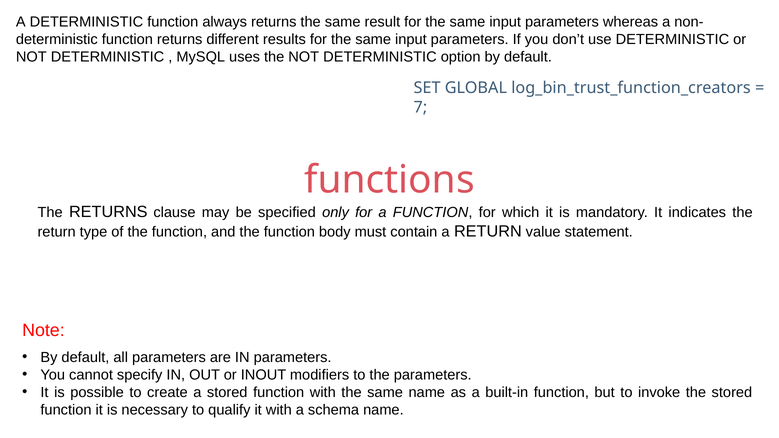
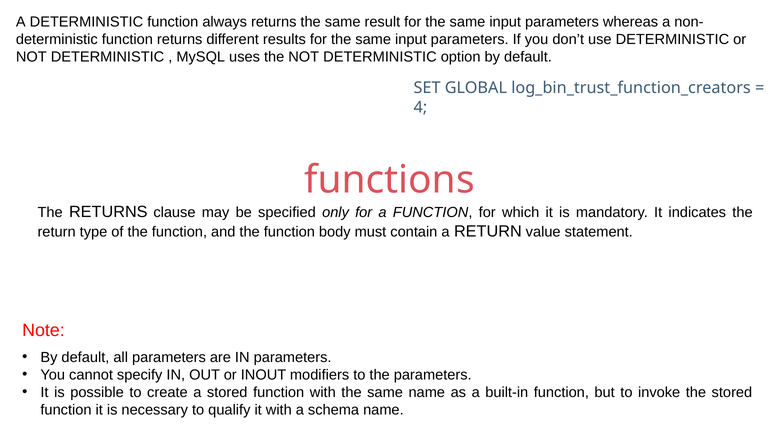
7: 7 -> 4 (420, 107)
